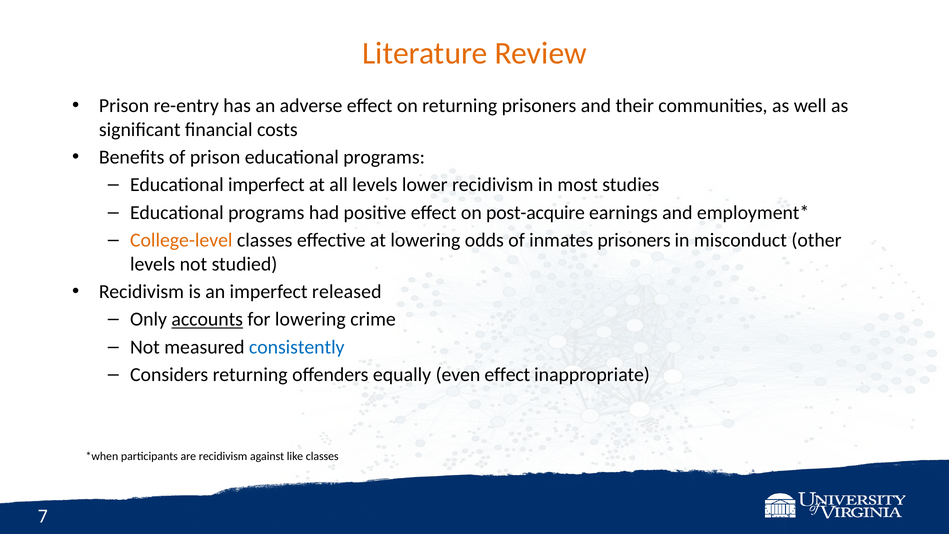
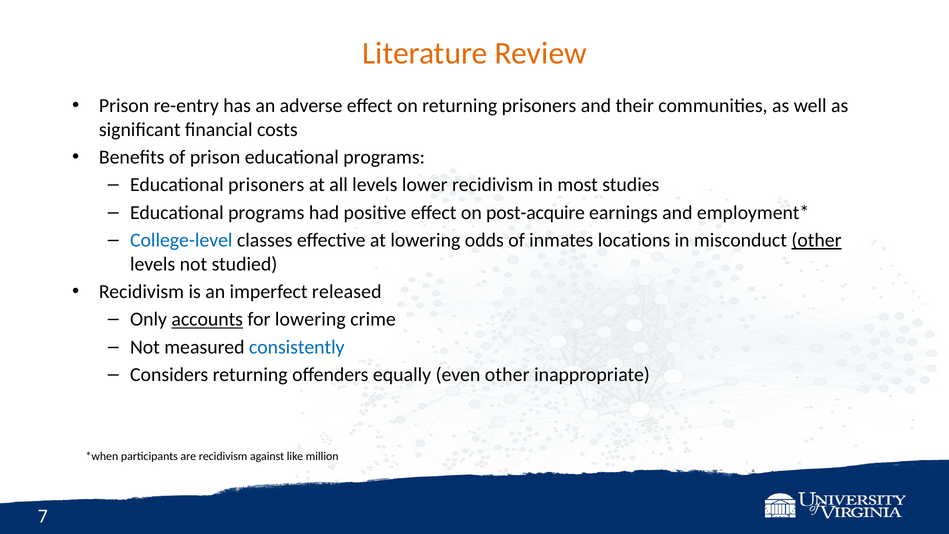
Educational imperfect: imperfect -> prisoners (266, 185)
College-level colour: orange -> blue (181, 240)
inmates prisoners: prisoners -> locations (634, 240)
other underline: none -> present (817, 240)
even effect: effect -> other (507, 375)
like classes: classes -> million (322, 456)
